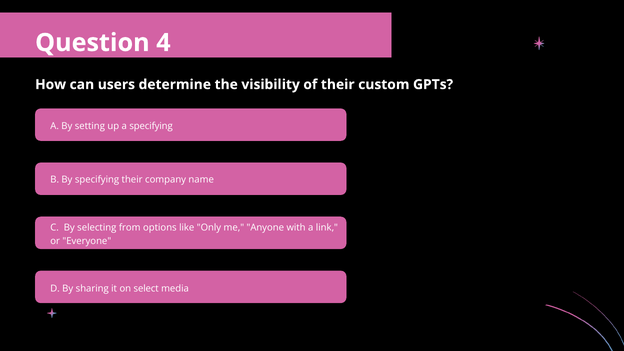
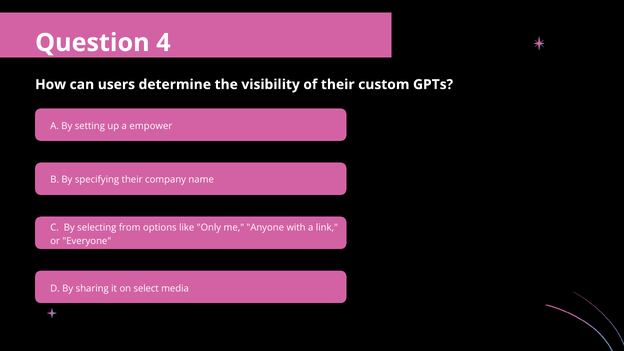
a specifying: specifying -> empower (151, 126)
